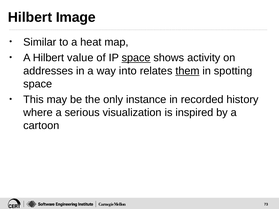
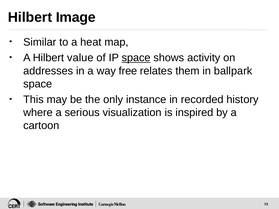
into: into -> free (128, 71)
them underline: present -> none (187, 71)
spotting: spotting -> ballpark (233, 71)
